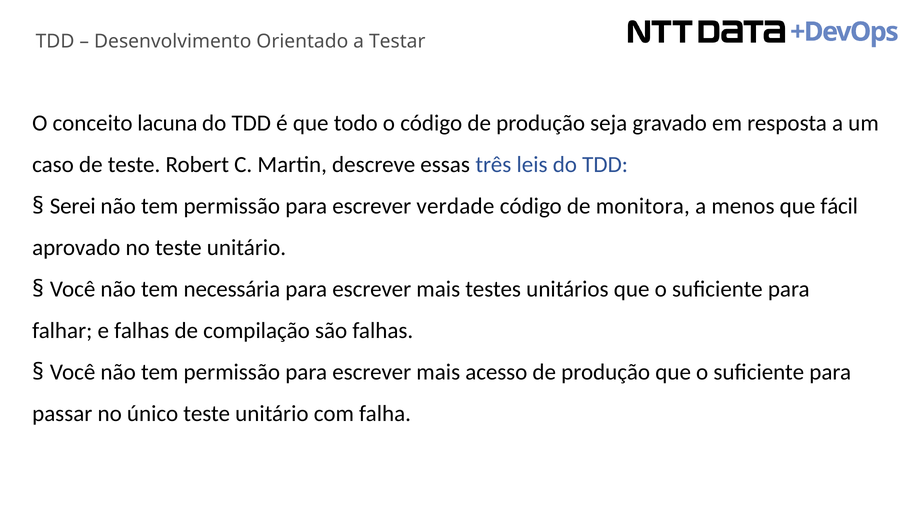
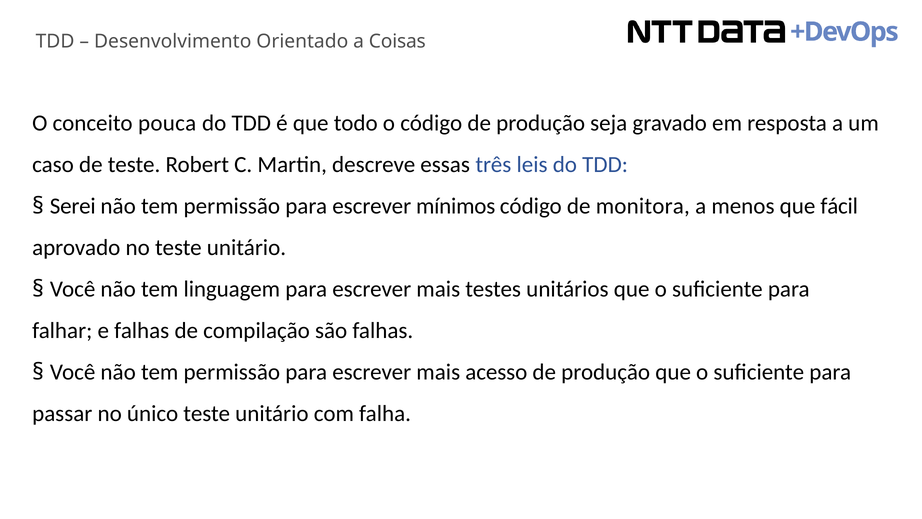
Testar: Testar -> Coisas (397, 42)
lacuna: lacuna -> pouca (167, 123)
verdade: verdade -> mínimos (456, 206)
necessária: necessária -> linguagem (232, 289)
